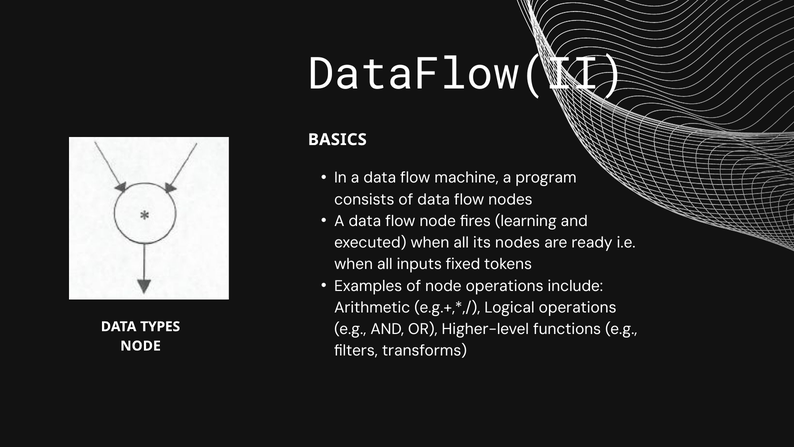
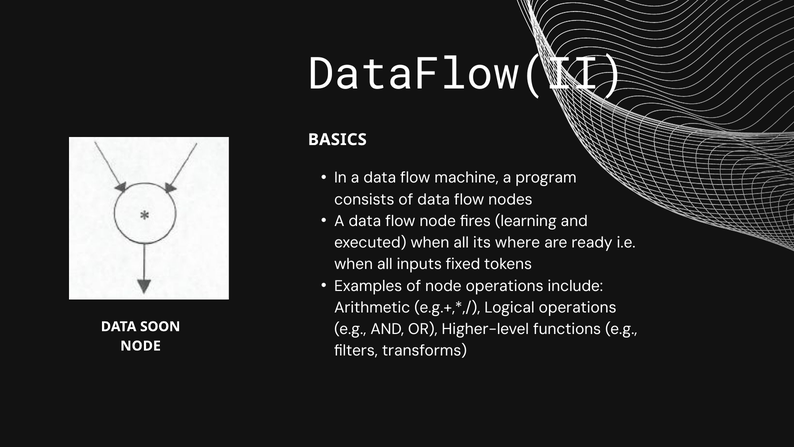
its nodes: nodes -> where (518, 242)
TYPES: TYPES -> SOON (160, 326)
